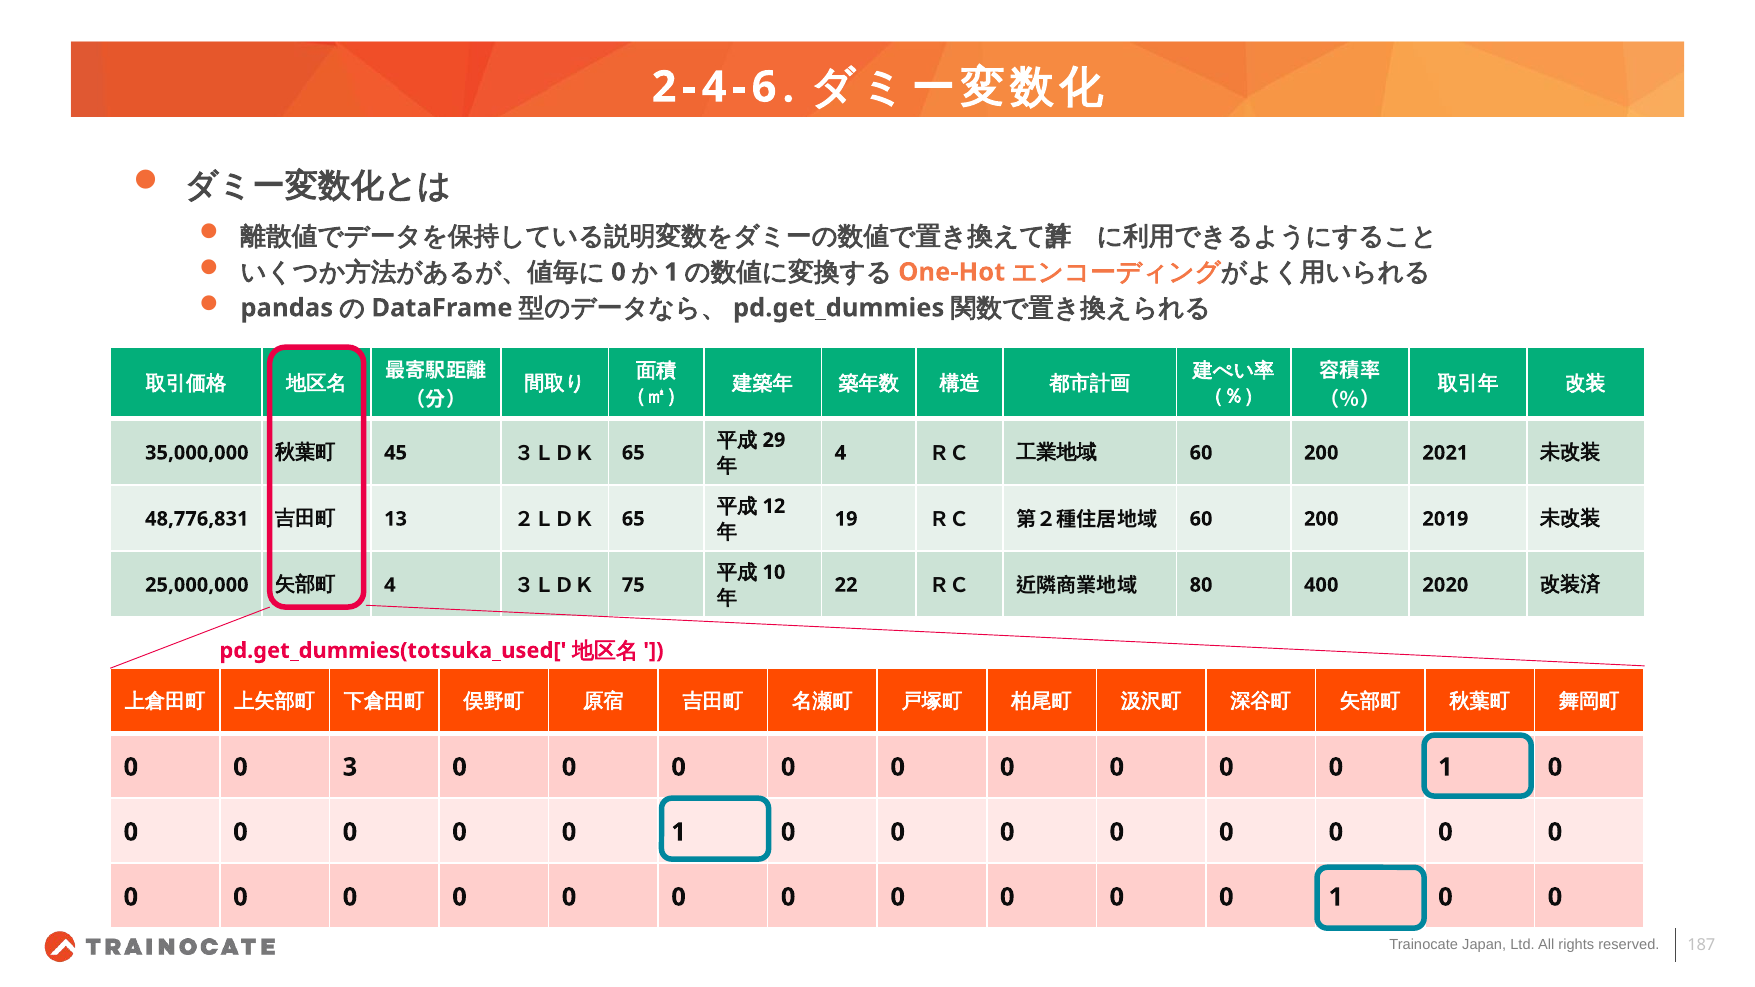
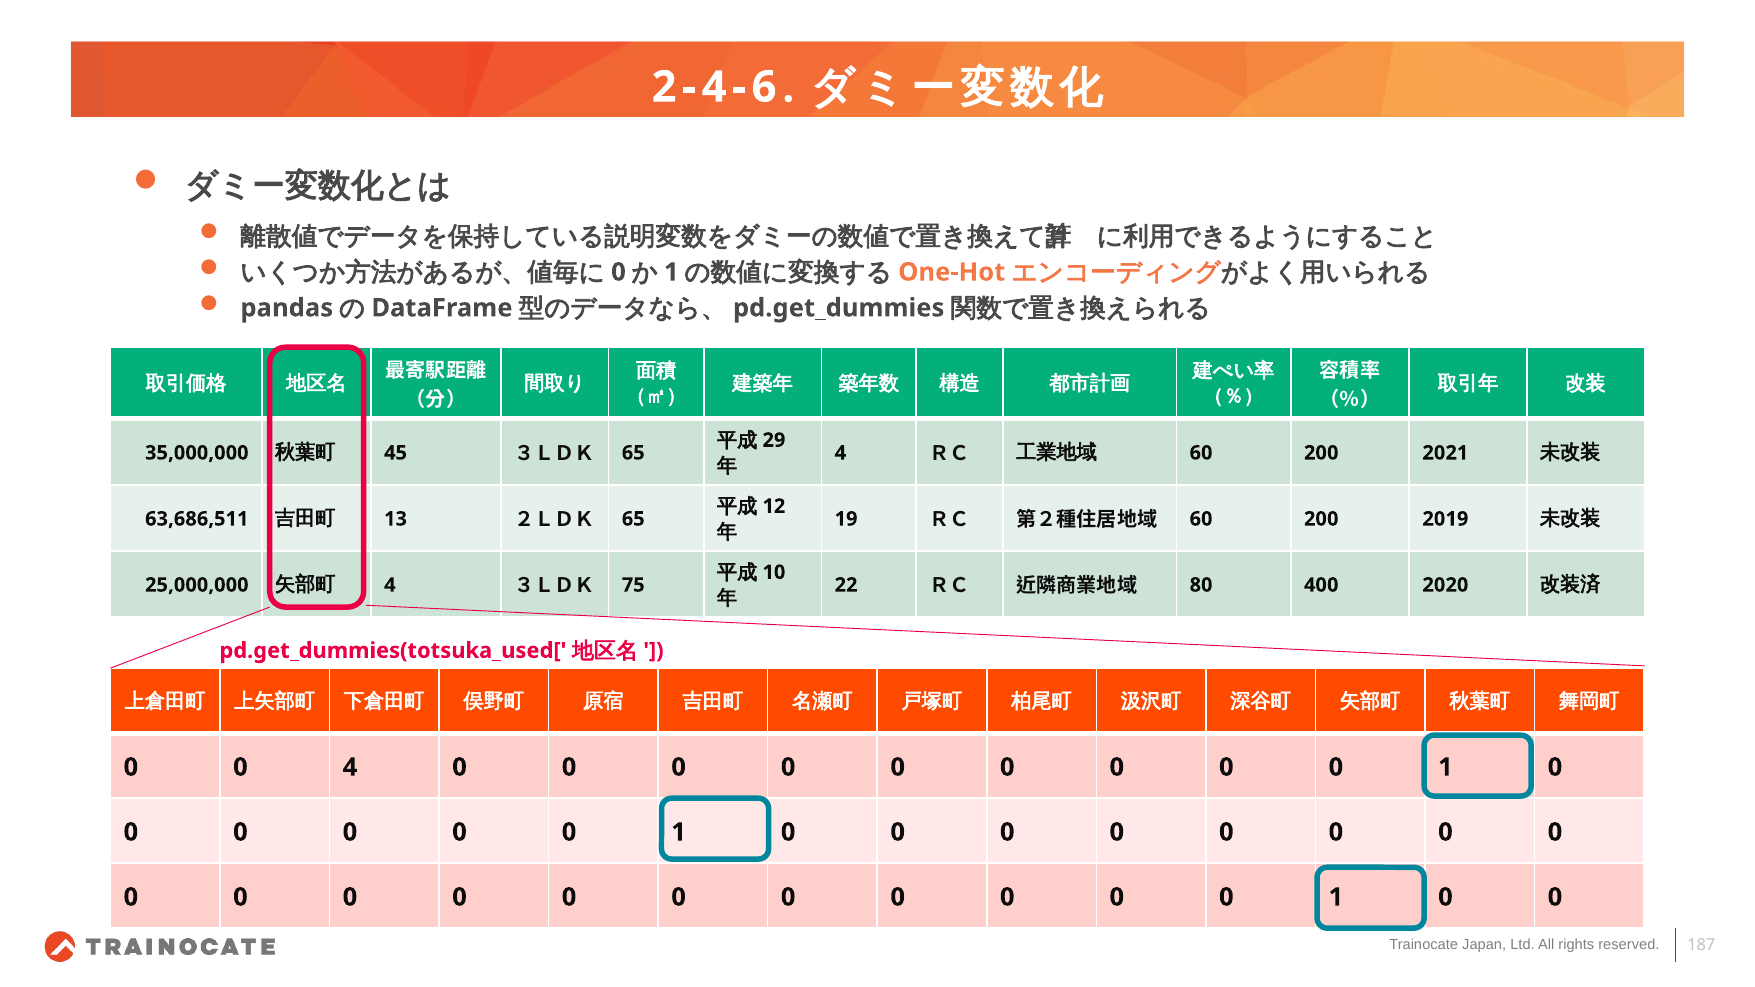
48,776,831: 48,776,831 -> 63,686,511 (197, 519)
0 3: 3 -> 4 (350, 767)
